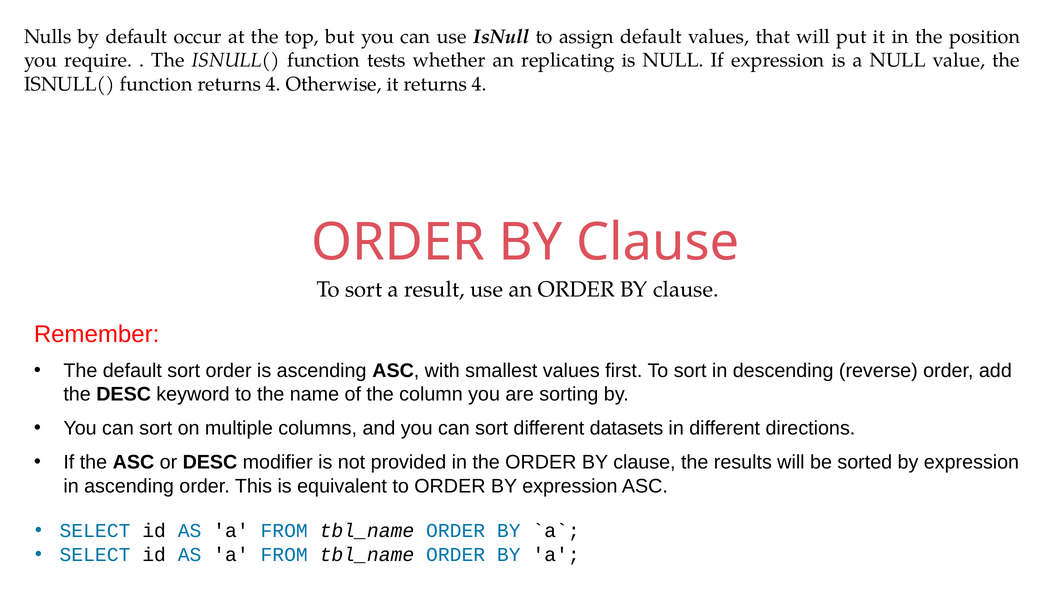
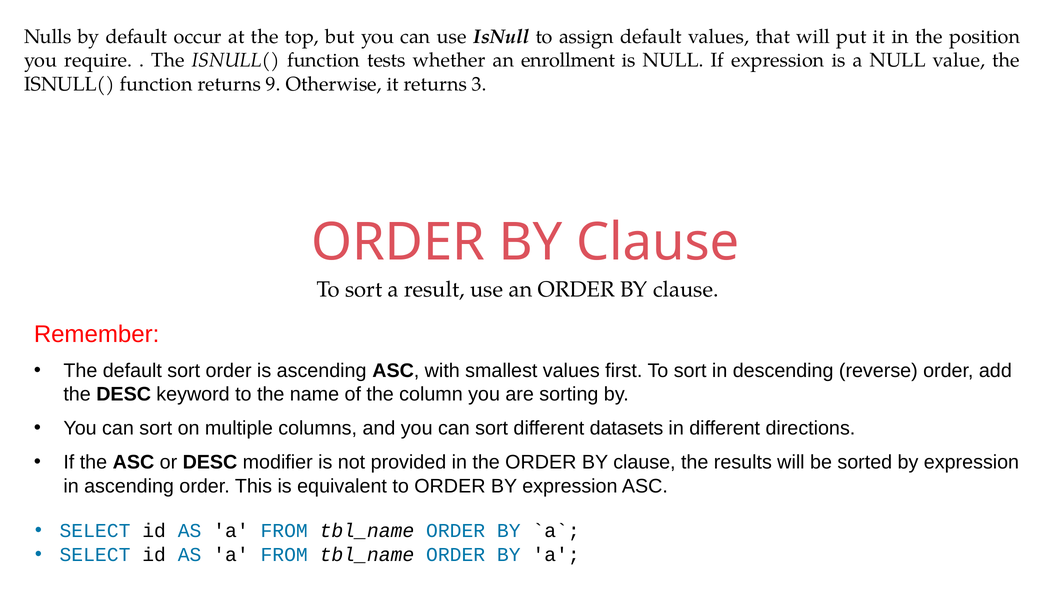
replicating: replicating -> enrollment (568, 60)
function returns 4: 4 -> 9 (273, 84)
it returns 4: 4 -> 3 (479, 84)
